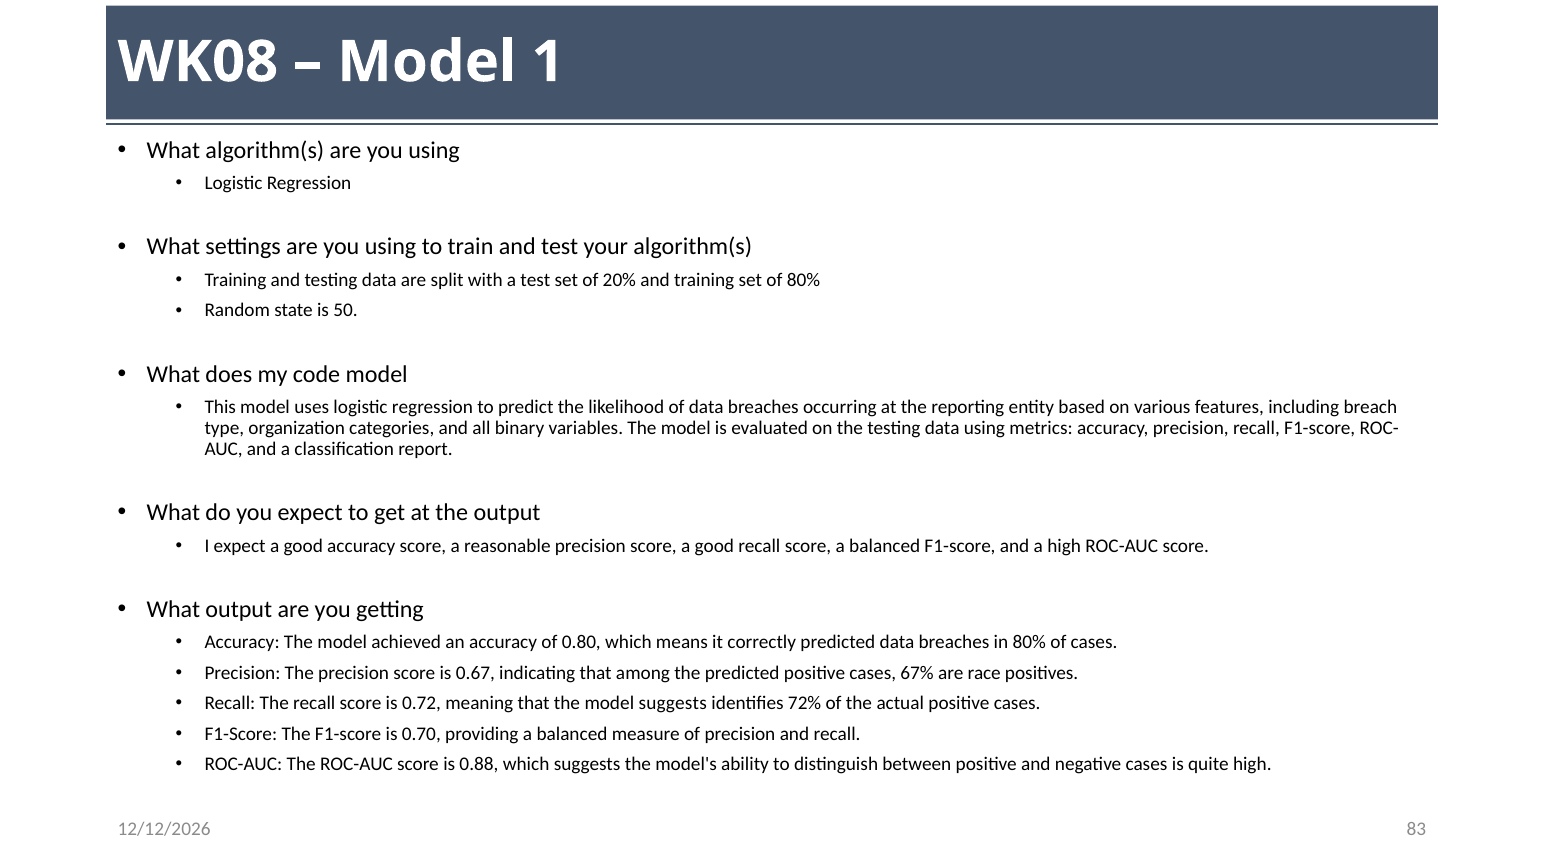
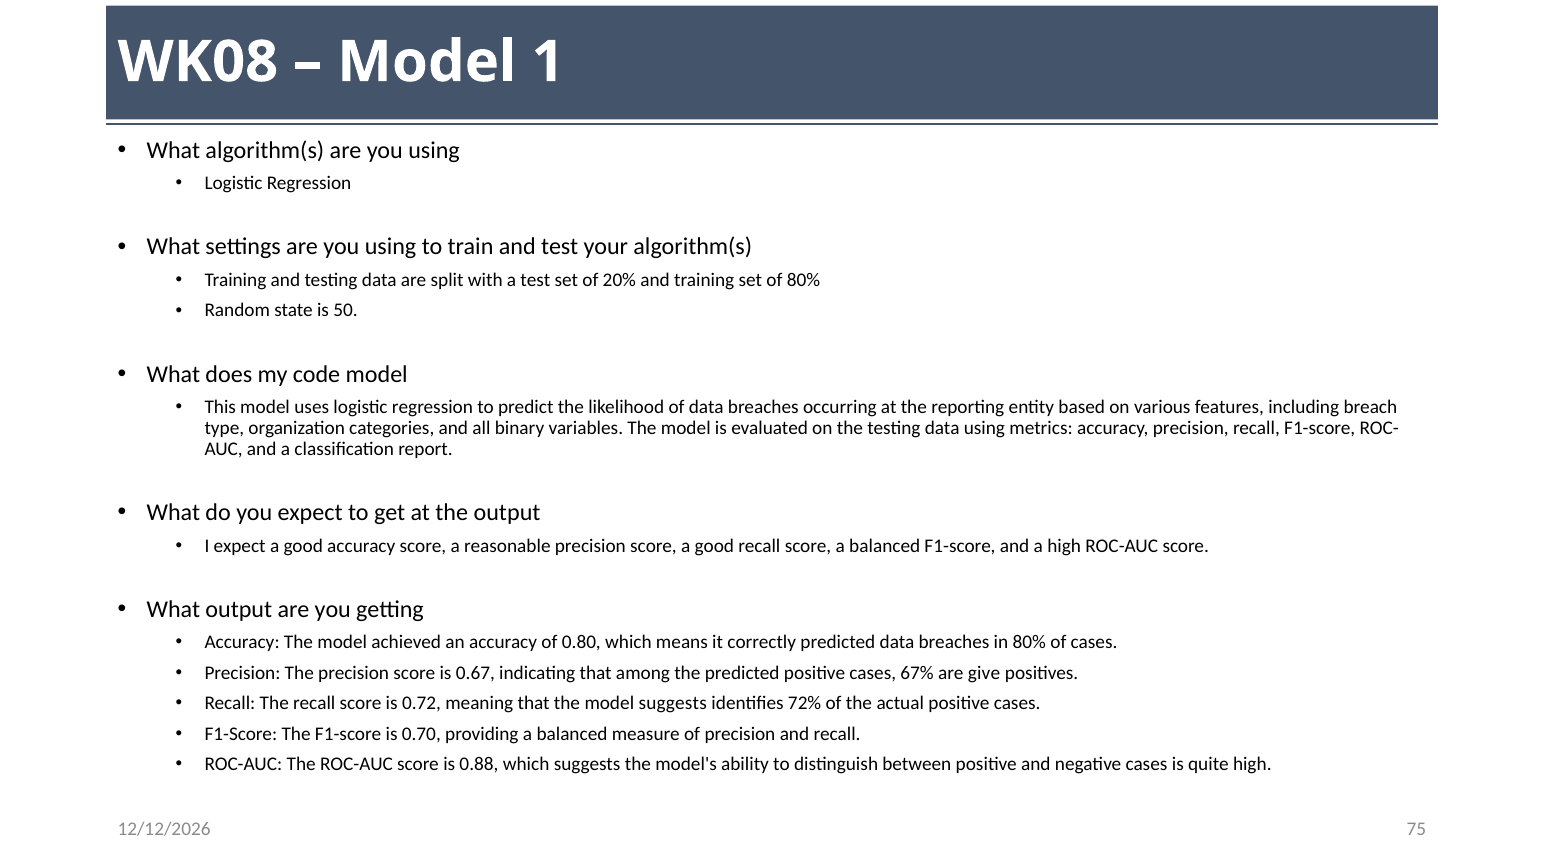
race: race -> give (984, 673)
83: 83 -> 75 (1416, 829)
